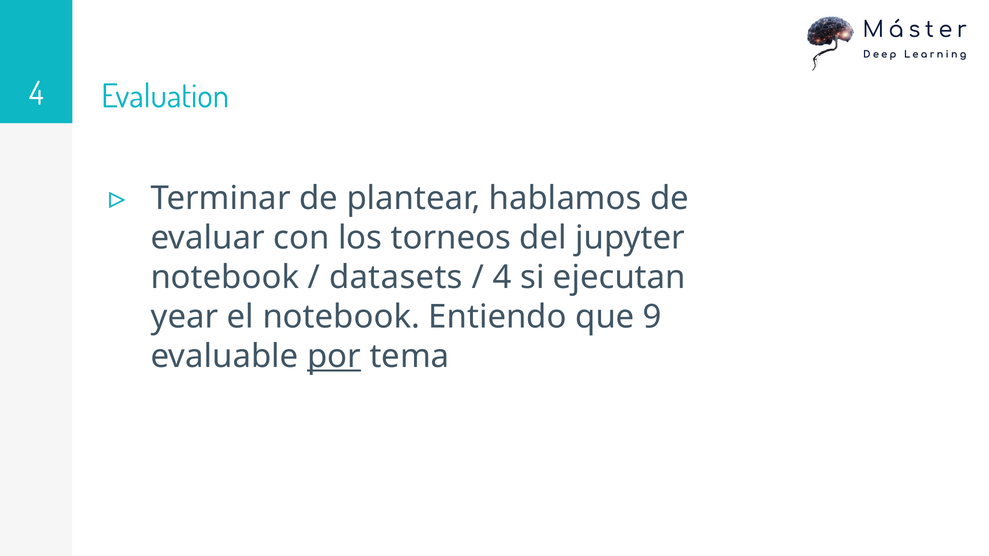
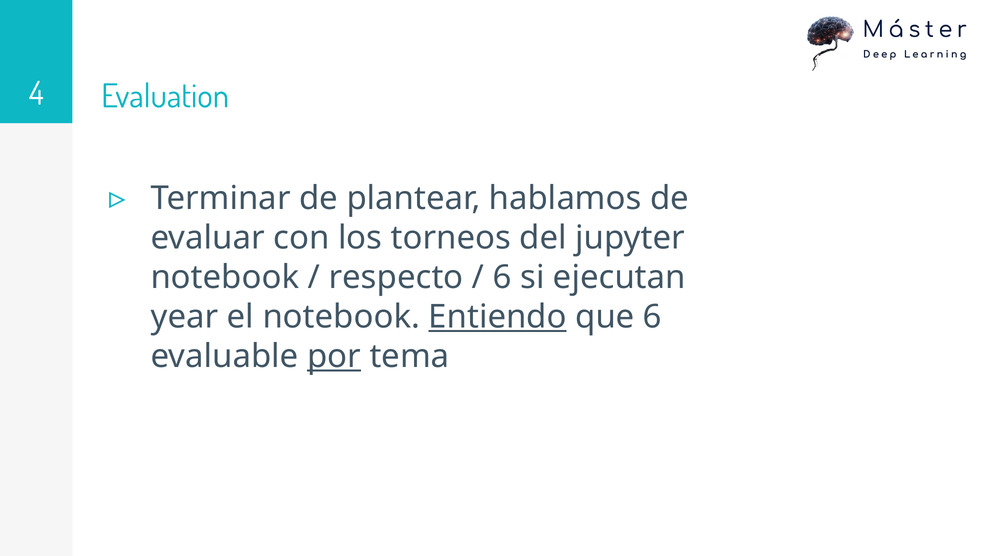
datasets: datasets -> respecto (396, 277)
4: 4 -> 6 (502, 277)
Entiendo underline: none -> present (498, 317)
que 9: 9 -> 6 (652, 317)
